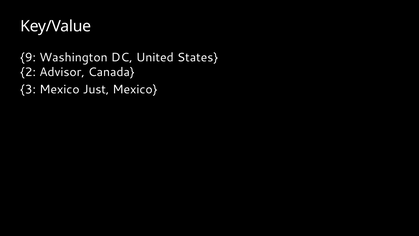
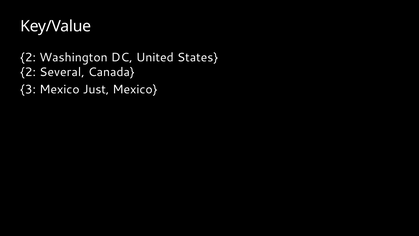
9: 9 -> 2 (28, 58)
Advisor: Advisor -> Several (62, 72)
